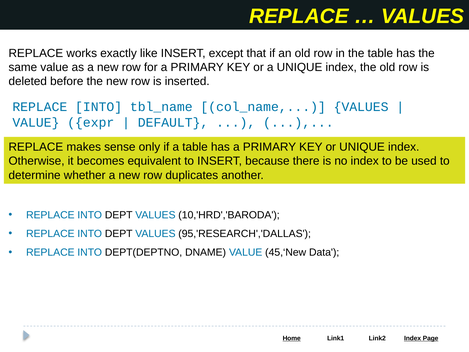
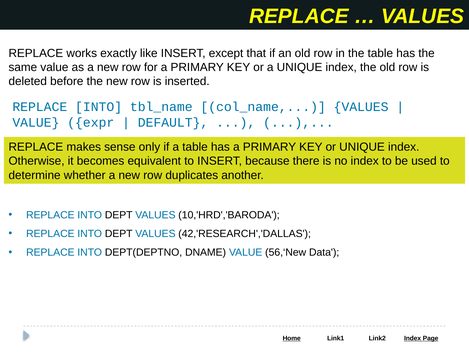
95,'RESEARCH','DALLAS: 95,'RESEARCH','DALLAS -> 42,'RESEARCH','DALLAS (245, 234)
45,‘New: 45,‘New -> 56,‘New (286, 252)
